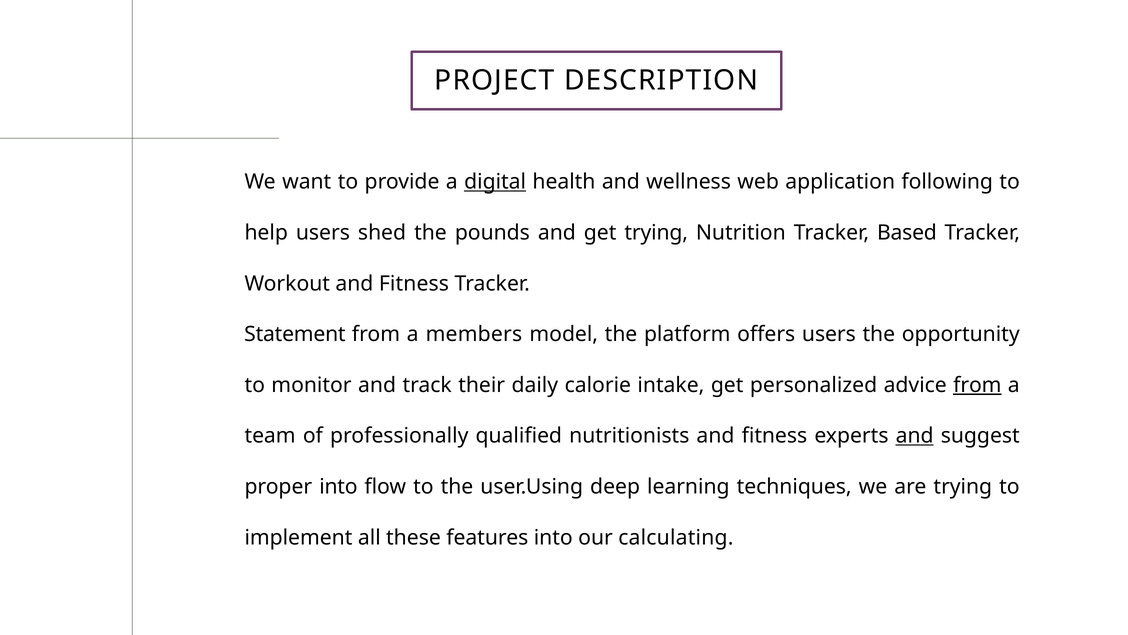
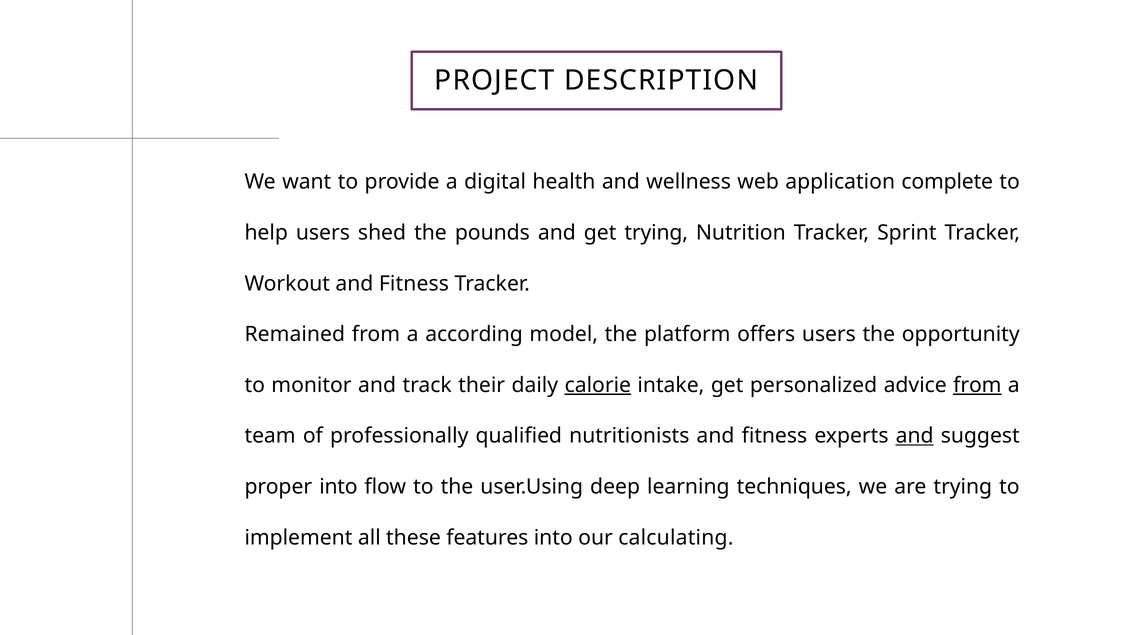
digital underline: present -> none (495, 182)
following: following -> complete (947, 182)
Based: Based -> Sprint (907, 233)
Statement: Statement -> Remained (295, 334)
members: members -> according (474, 334)
calorie underline: none -> present (598, 385)
